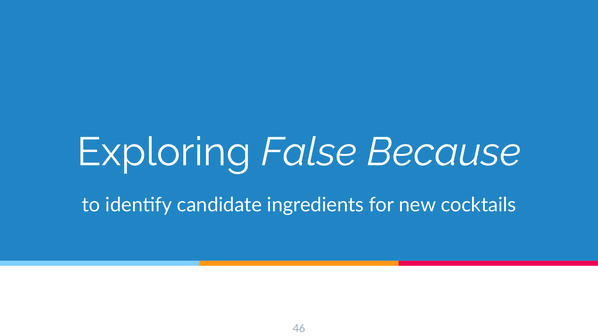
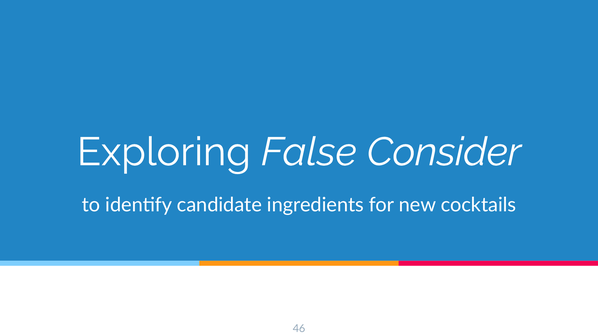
Because: Because -> Consider (444, 152)
